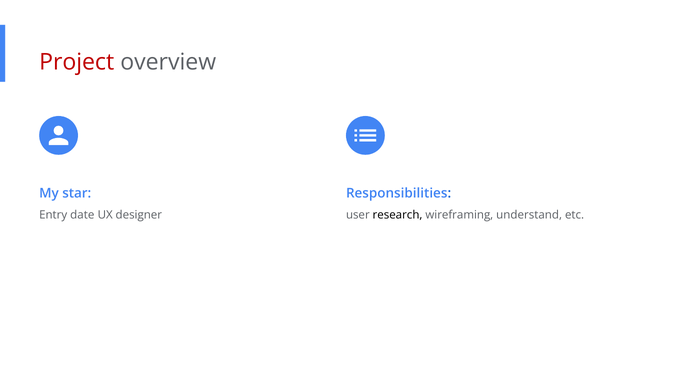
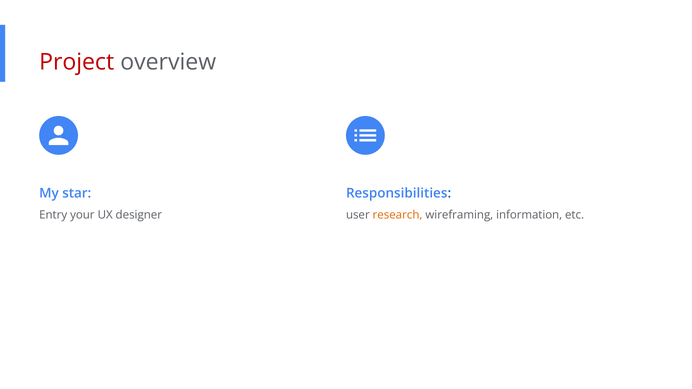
date: date -> your (82, 215)
research colour: black -> orange (398, 215)
understand: understand -> information (529, 215)
